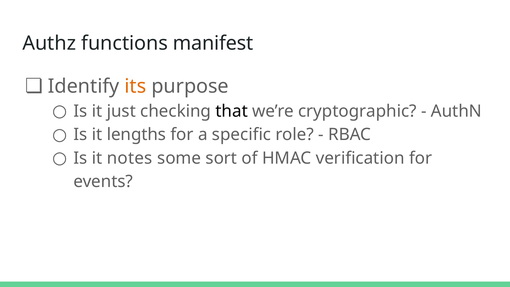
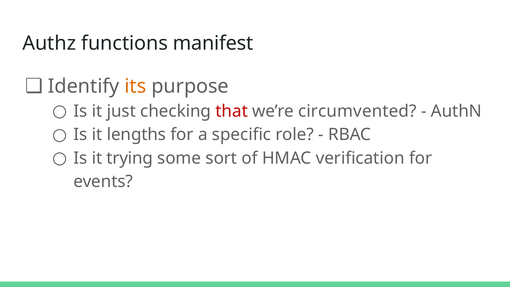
that colour: black -> red (232, 111)
cryptographic: cryptographic -> circumvented (357, 111)
notes: notes -> trying (130, 158)
